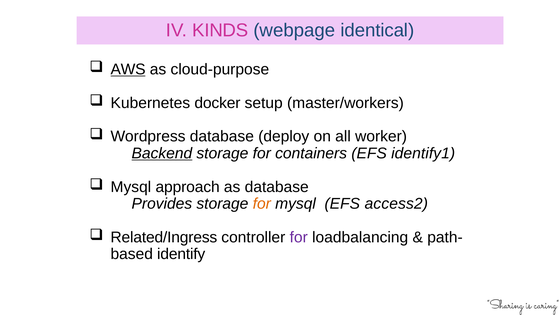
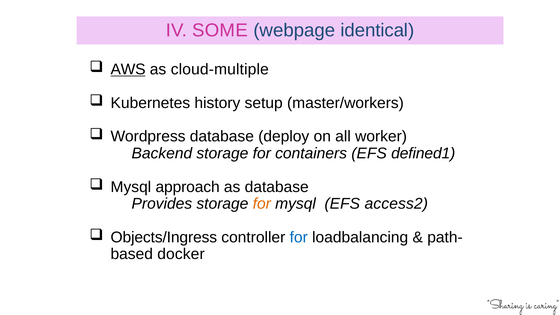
KINDS: KINDS -> SOME (220, 30)
cloud-purpose: cloud-purpose -> cloud-multiple (220, 69)
docker: docker -> history (217, 103)
Backend underline: present -> none (162, 153)
identify1: identify1 -> defined1 (423, 153)
Related/Ingress: Related/Ingress -> Objects/Ingress (164, 237)
for colour: purple -> blue (299, 237)
identify: identify -> docker (181, 254)
